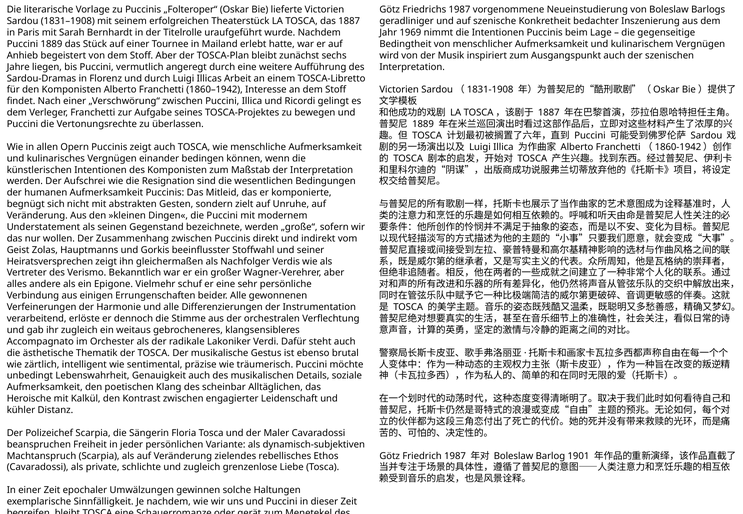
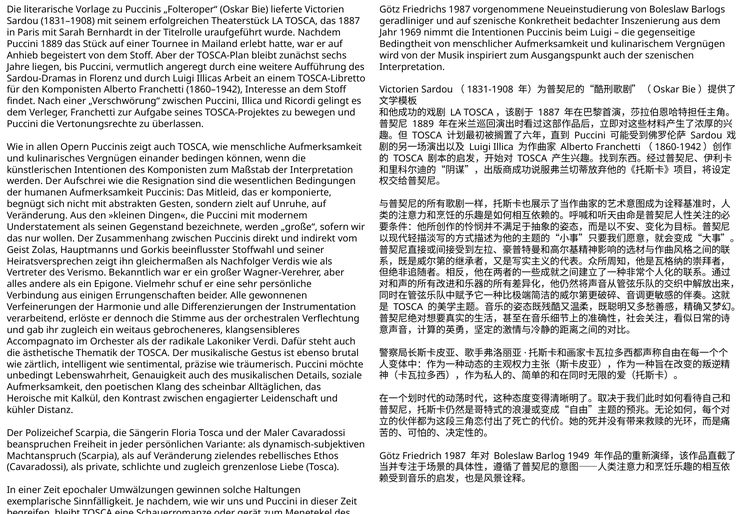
beim Lage: Lage -> Luigi (601, 33)
1901: 1901 -> 1949 (578, 456)
